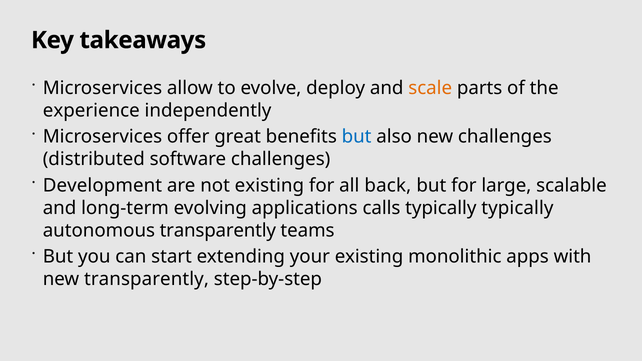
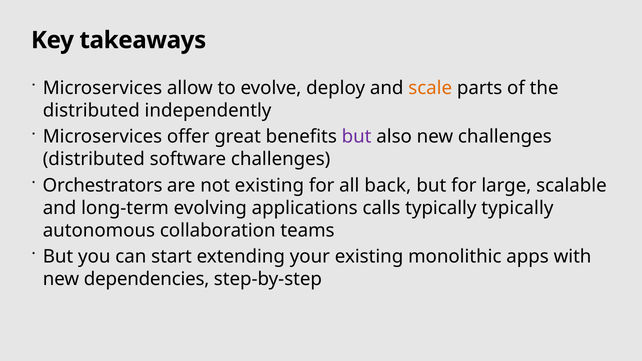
experience: experience -> distributed (91, 111)
but colour: blue -> purple (357, 137)
Development: Development -> Orchestrators (103, 186)
autonomous transparently: transparently -> collaboration (218, 231)
new transparently: transparently -> dependencies (147, 279)
